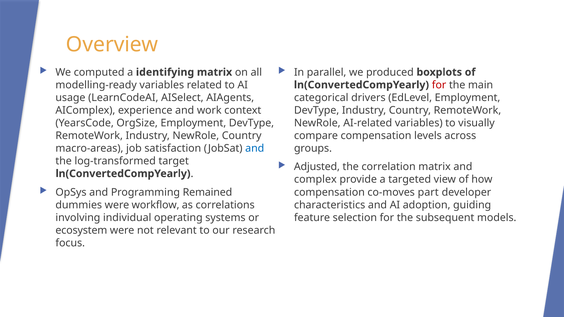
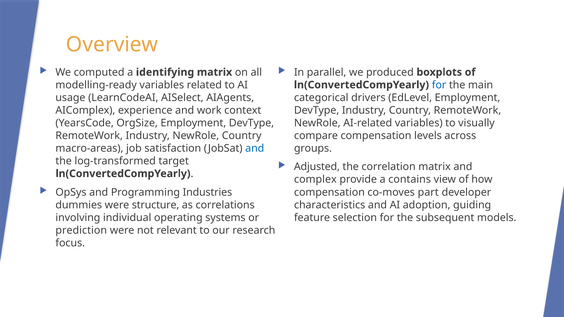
for colour: red -> blue (439, 85)
targeted: targeted -> contains (410, 180)
Remained: Remained -> Industries (207, 192)
workflow: workflow -> structure (156, 205)
ecosystem: ecosystem -> prediction (81, 230)
